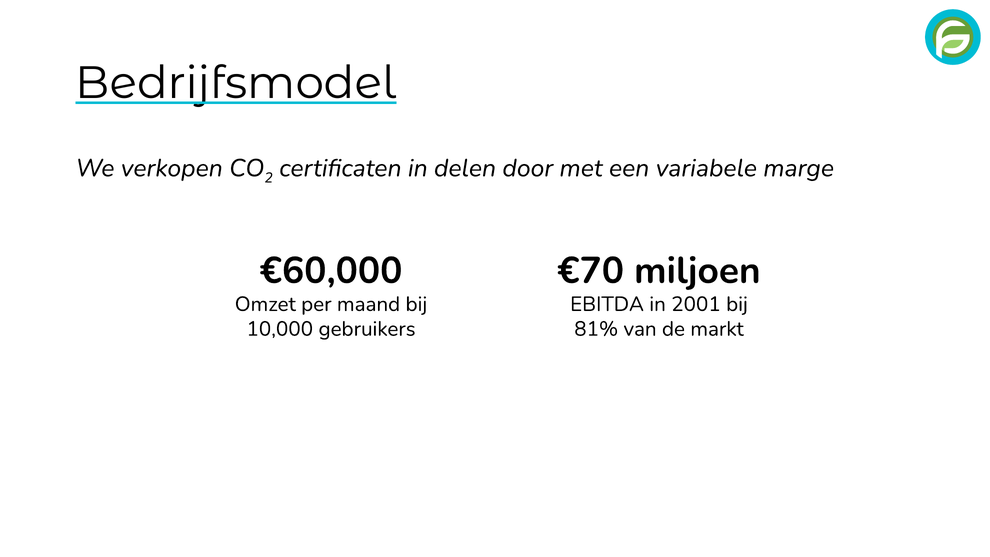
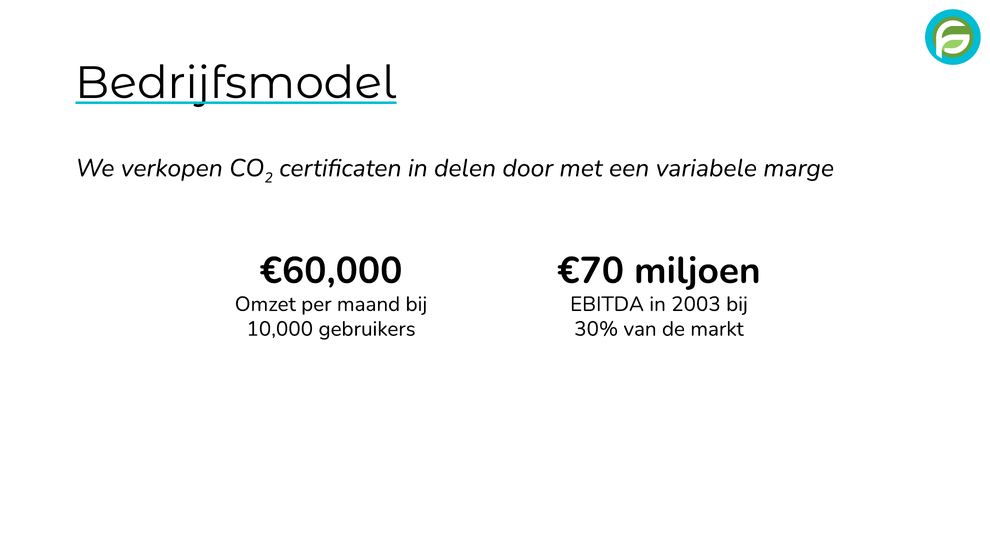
2001: 2001 -> 2003 (696, 304)
81%: 81% -> 30% (596, 329)
